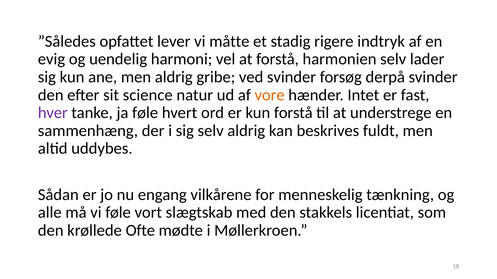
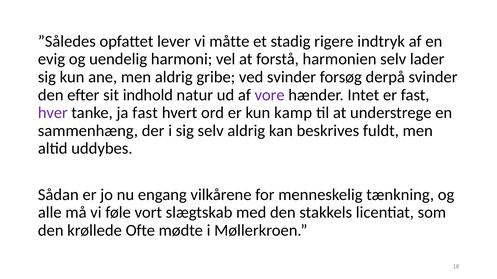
science: science -> indhold (148, 95)
vore colour: orange -> purple (270, 95)
ja føle: føle -> fast (145, 113)
kun forstå: forstå -> kamp (293, 113)
